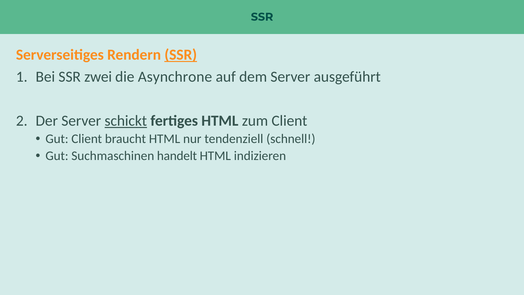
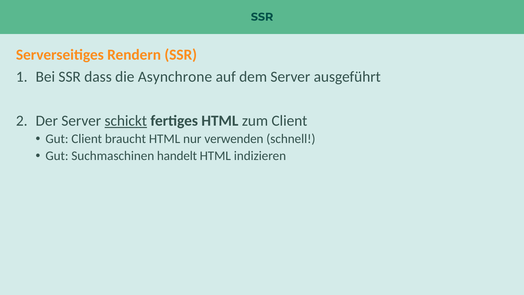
SSR underline: present -> none (181, 55)
zwei: zwei -> dass (98, 77)
tendenziell: tendenziell -> verwenden (234, 139)
